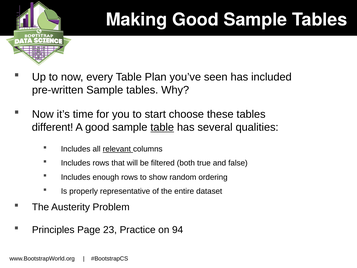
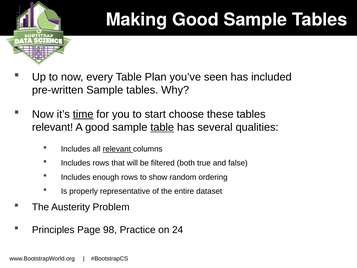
time underline: none -> present (83, 114)
different: different -> relevant (53, 127)
23: 23 -> 98 (110, 230)
94: 94 -> 24 (178, 230)
